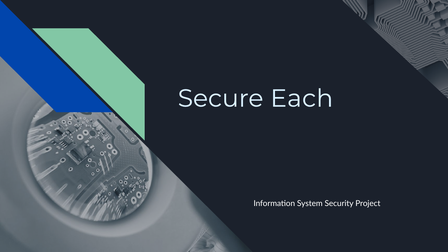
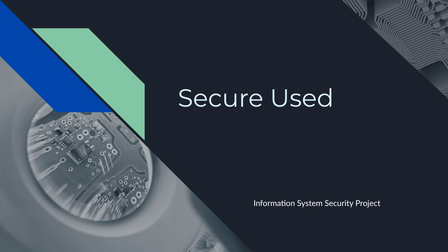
Each: Each -> Used (302, 98)
